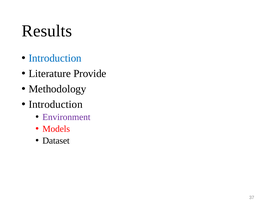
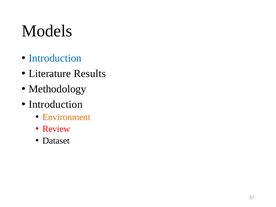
Results: Results -> Models (47, 31)
Provide: Provide -> Results (90, 74)
Environment colour: purple -> orange (66, 117)
Models: Models -> Review (56, 129)
